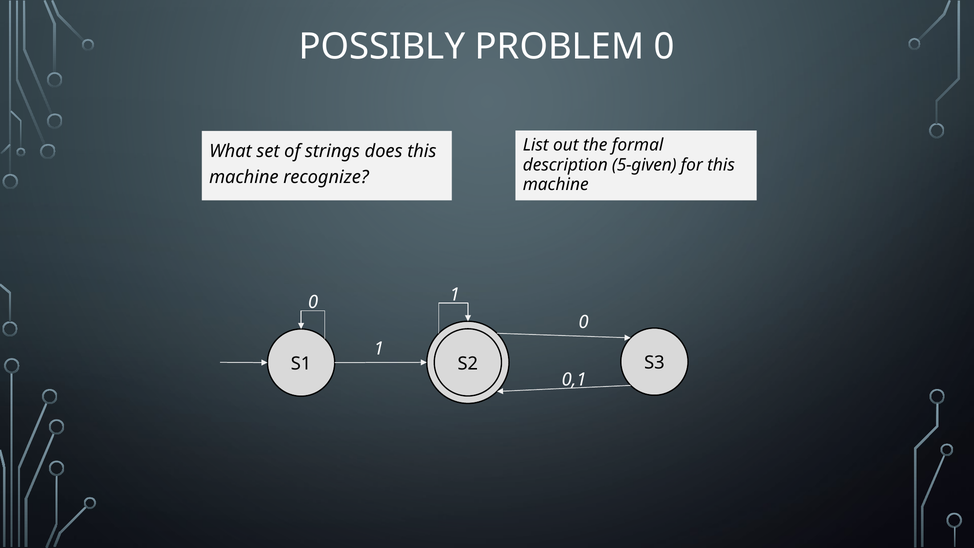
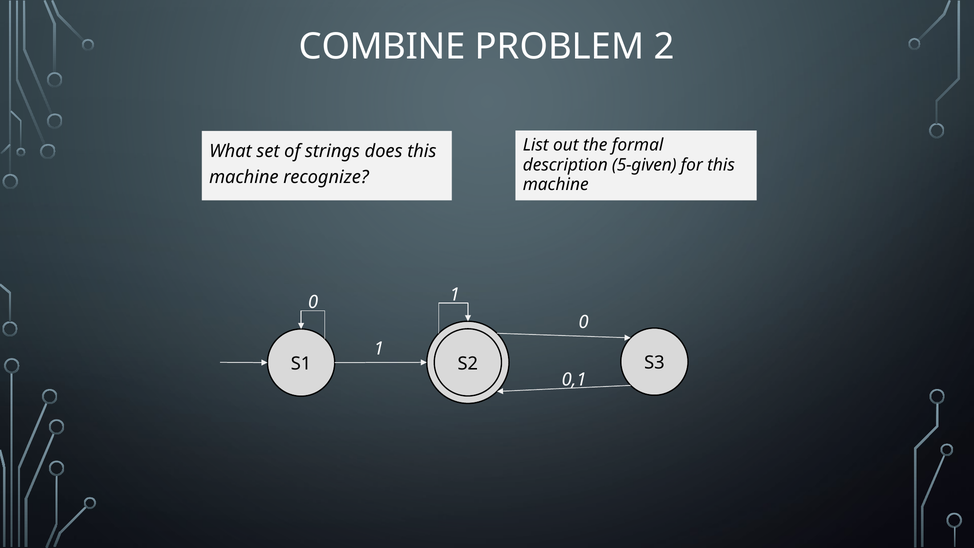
POSSIBLY: POSSIBLY -> COMBINE (382, 47)
PROBLEM 0: 0 -> 2 (664, 47)
